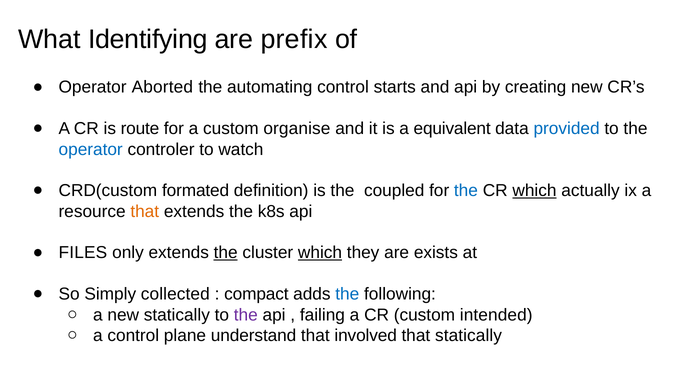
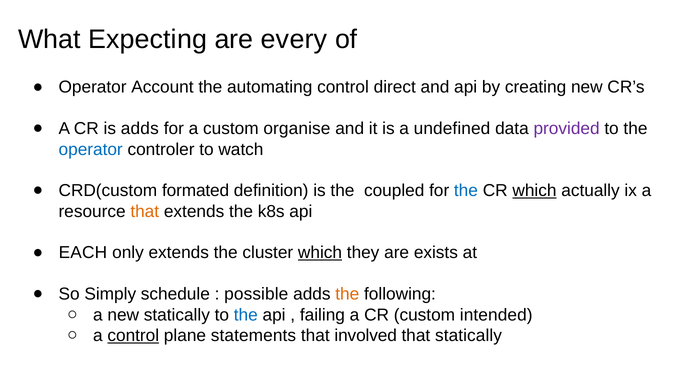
Identifying: Identifying -> Expecting (148, 39)
prefix: prefix -> every (294, 39)
Aborted: Aborted -> Account (162, 87)
starts: starts -> direct (395, 87)
is route: route -> adds (140, 129)
equivalent: equivalent -> undefined (452, 129)
provided colour: blue -> purple (567, 129)
FILES: FILES -> EACH (83, 253)
the underline: present -> none (226, 253)
collected: collected -> schedule (175, 294)
compact: compact -> possible (256, 294)
the colour: blue -> orange (347, 294)
the colour: purple -> blue (246, 315)
control underline: none -> present (133, 336)
understand: understand -> statements (253, 336)
